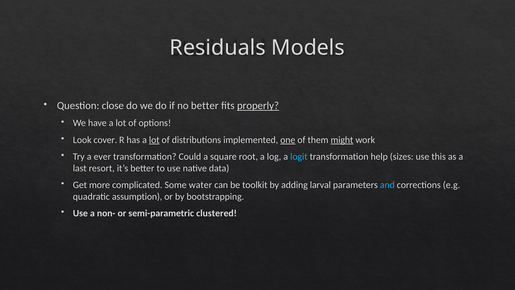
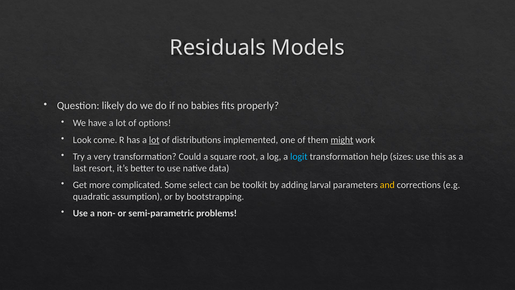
close: close -> likely (113, 106)
no better: better -> babies (205, 106)
properly underline: present -> none (258, 106)
cover: cover -> come (105, 140)
one underline: present -> none (288, 140)
ever: ever -> very (102, 156)
water: water -> select (200, 185)
and colour: light blue -> yellow (387, 185)
clustered: clustered -> problems (217, 213)
